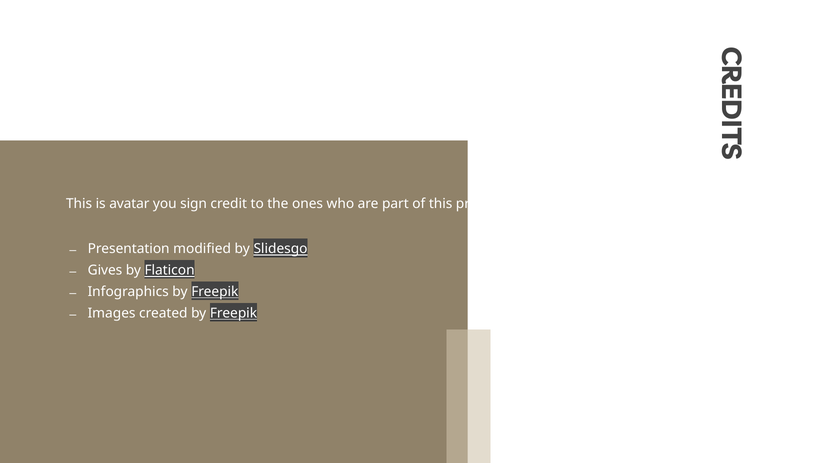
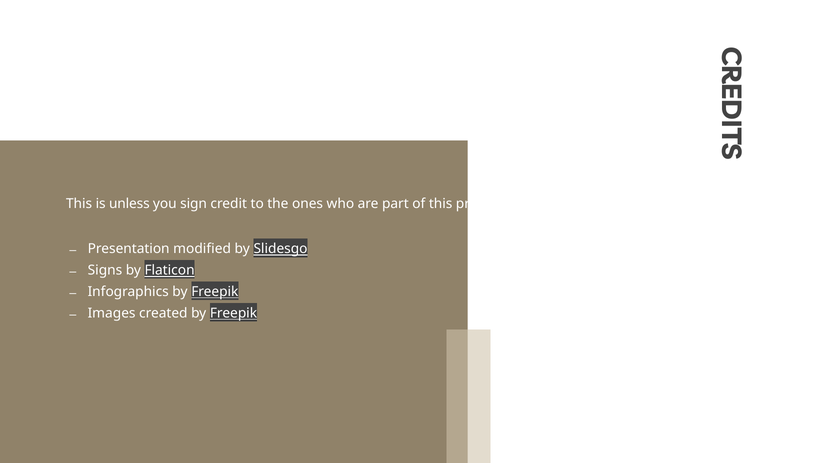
avatar: avatar -> unless (129, 204)
Gives: Gives -> Signs (105, 270)
